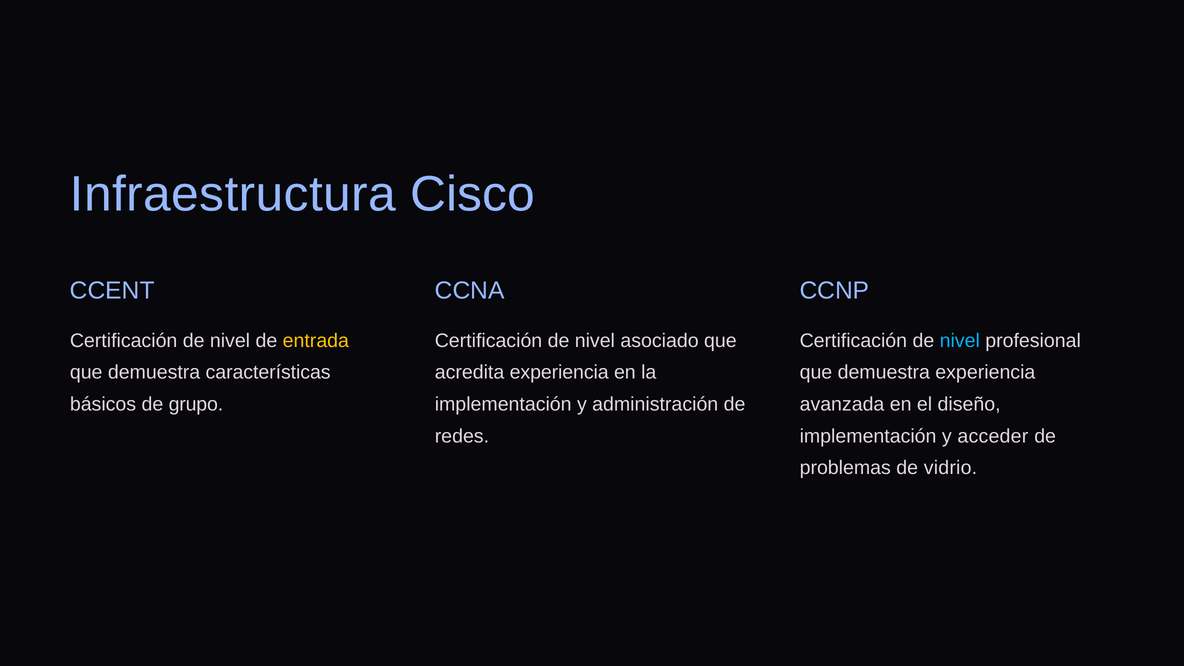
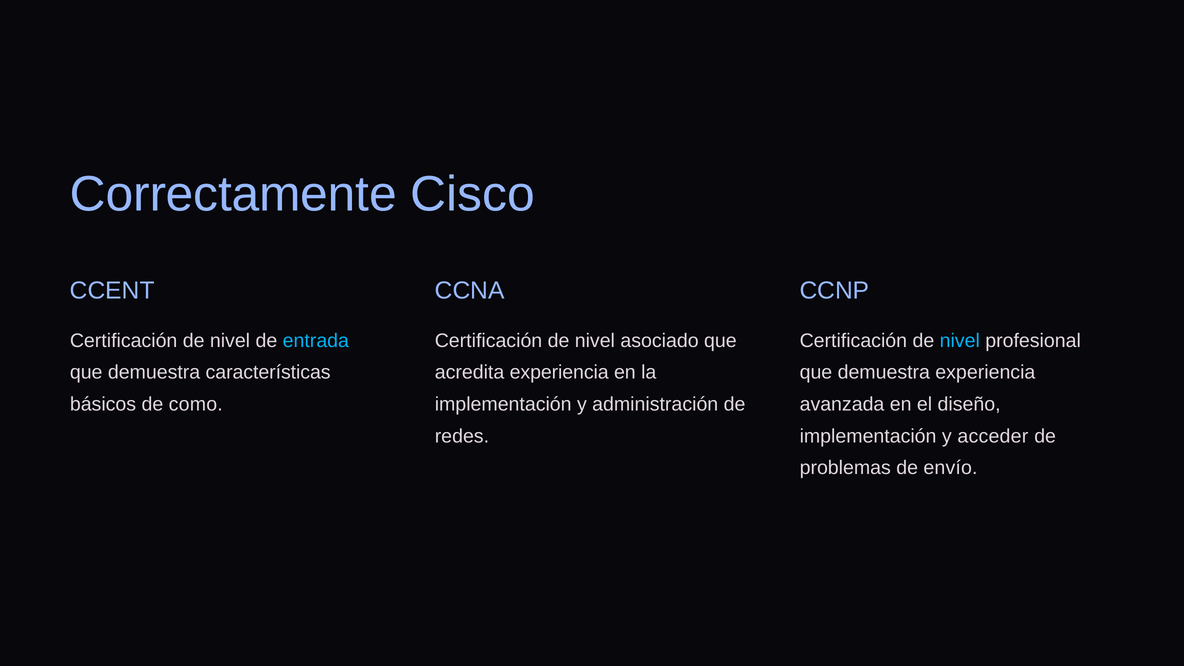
Infraestructura: Infraestructura -> Correctamente (233, 194)
entrada colour: yellow -> light blue (316, 341)
grupo: grupo -> como (196, 404)
vidrio: vidrio -> envío (950, 468)
